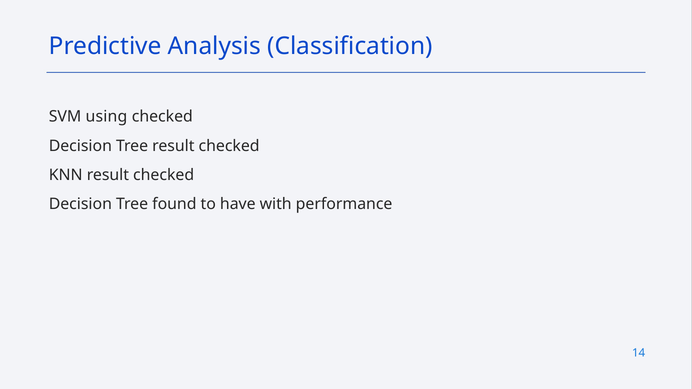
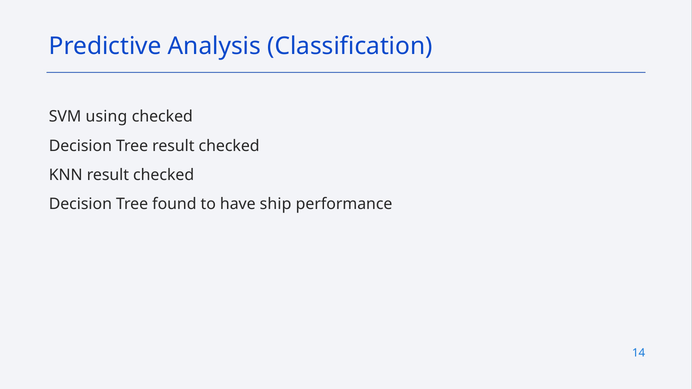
with: with -> ship (276, 204)
